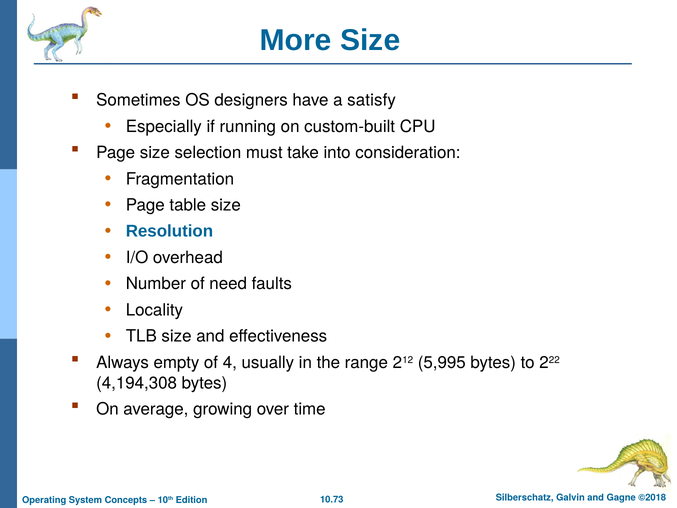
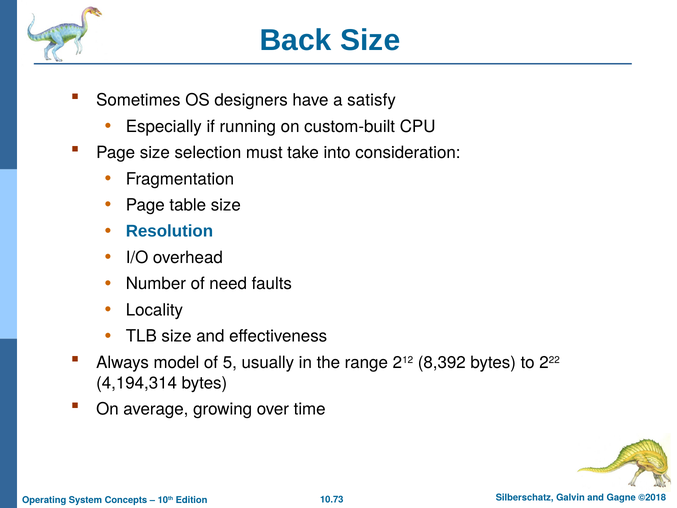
More: More -> Back (296, 40)
empty: empty -> model (176, 362)
4: 4 -> 5 (230, 362)
5,995: 5,995 -> 8,392 (442, 362)
4,194,308: 4,194,308 -> 4,194,314 (137, 383)
